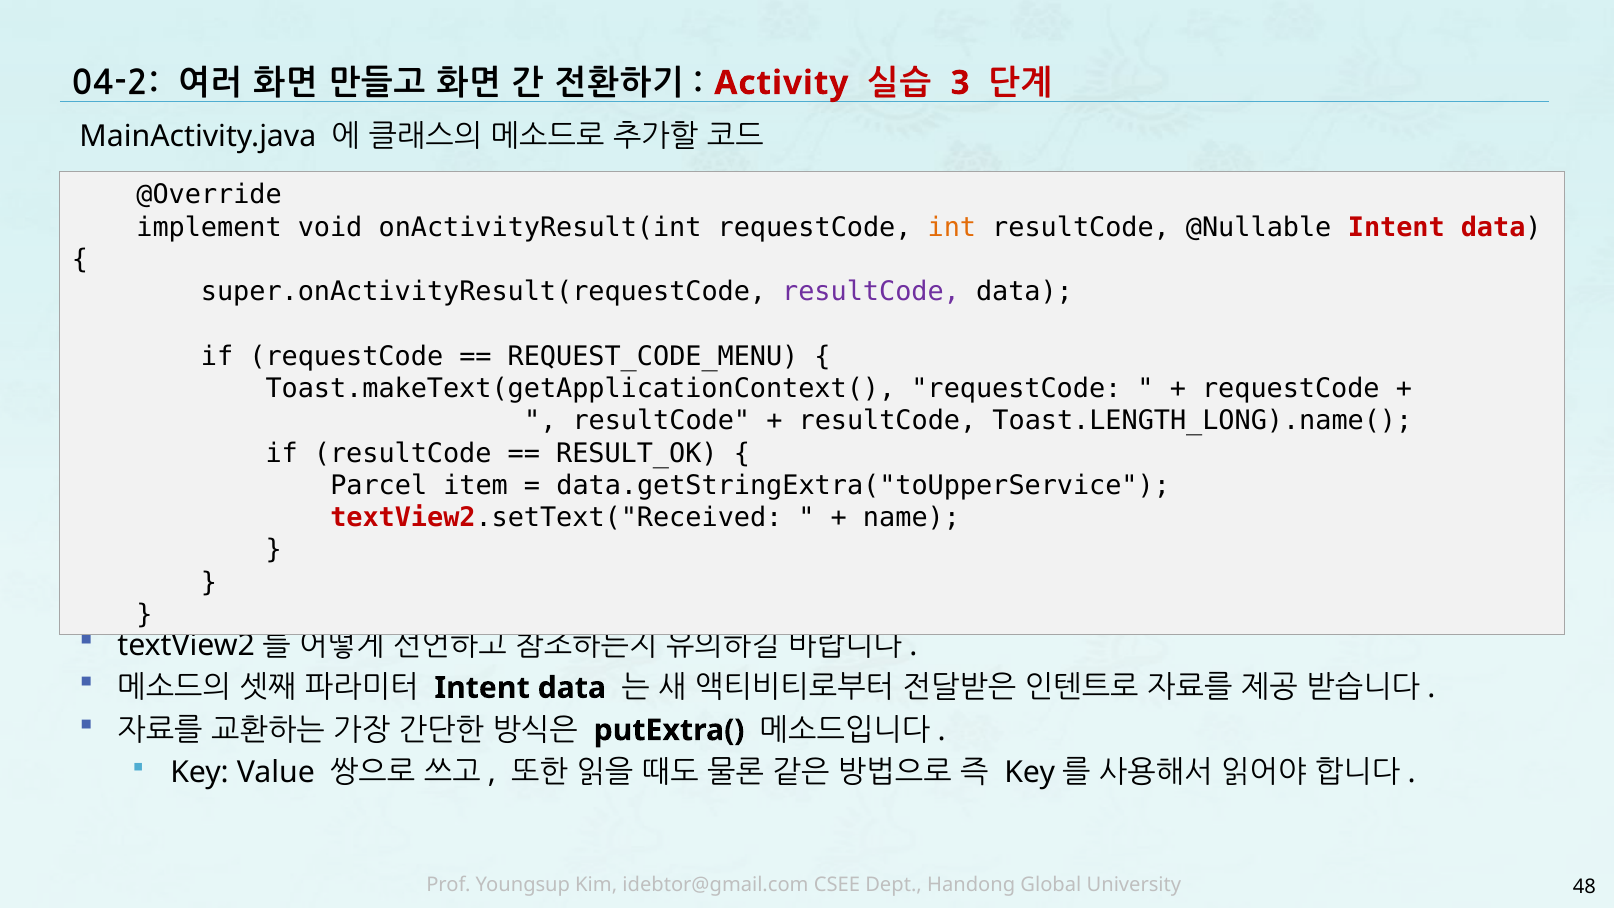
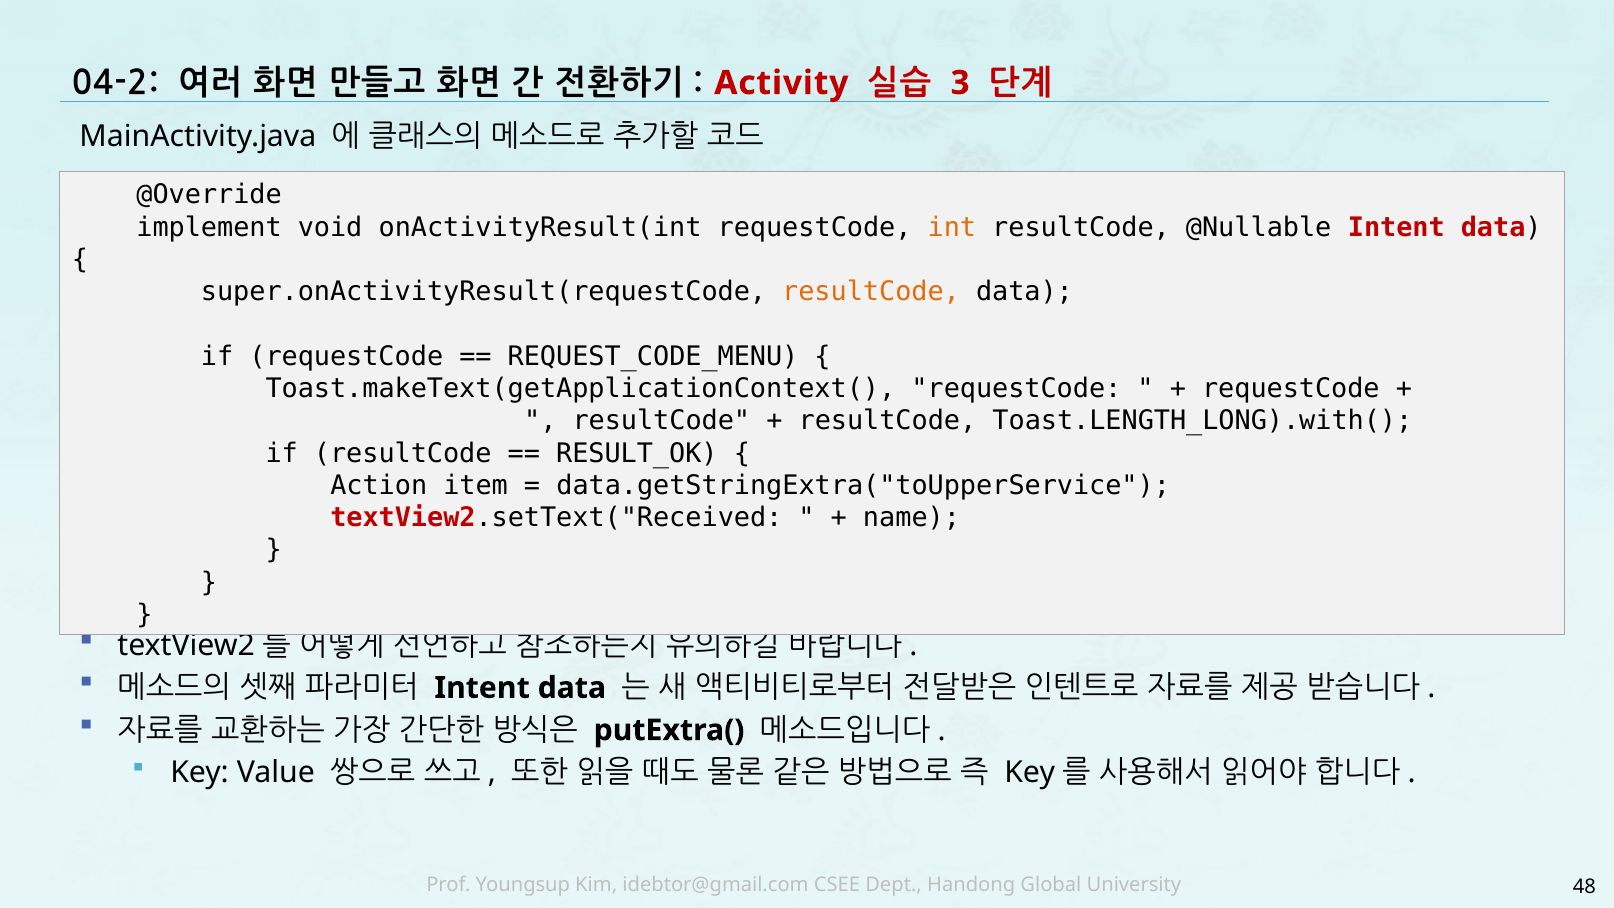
resultCode colour: purple -> orange (871, 292)
Toast.LENGTH_LONG).name(: Toast.LENGTH_LONG).name( -> Toast.LENGTH_LONG).with( (1202, 421)
Parcel: Parcel -> Action (379, 485)
